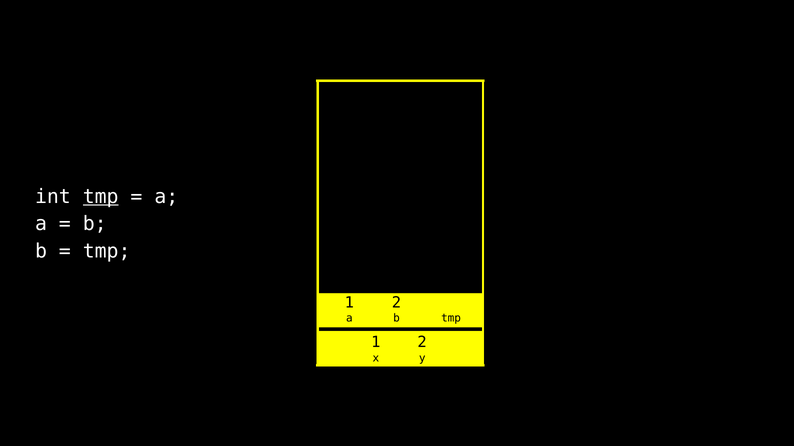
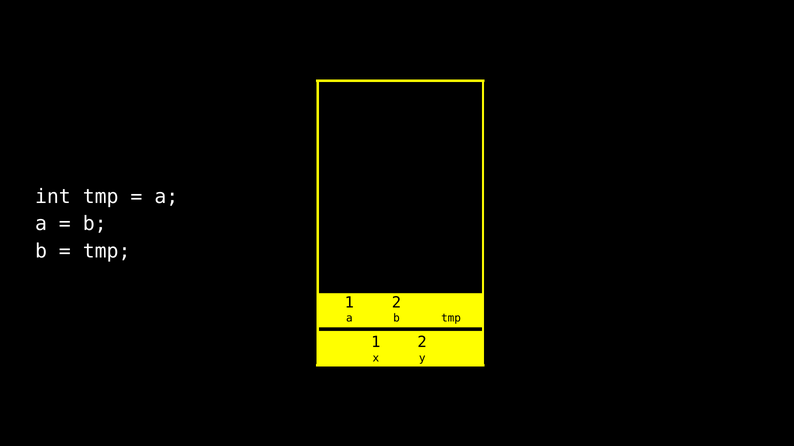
tmp underline: present -> none (101, 197)
